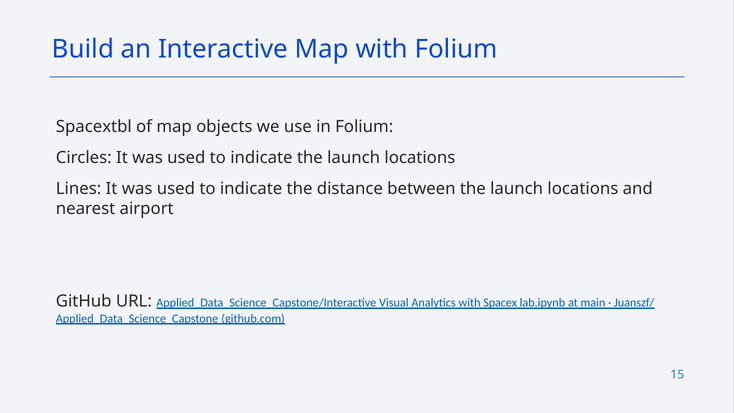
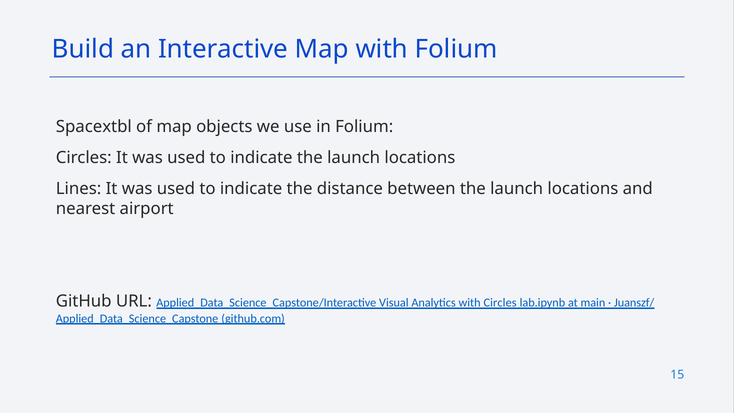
with Spacex: Spacex -> Circles (500, 303)
